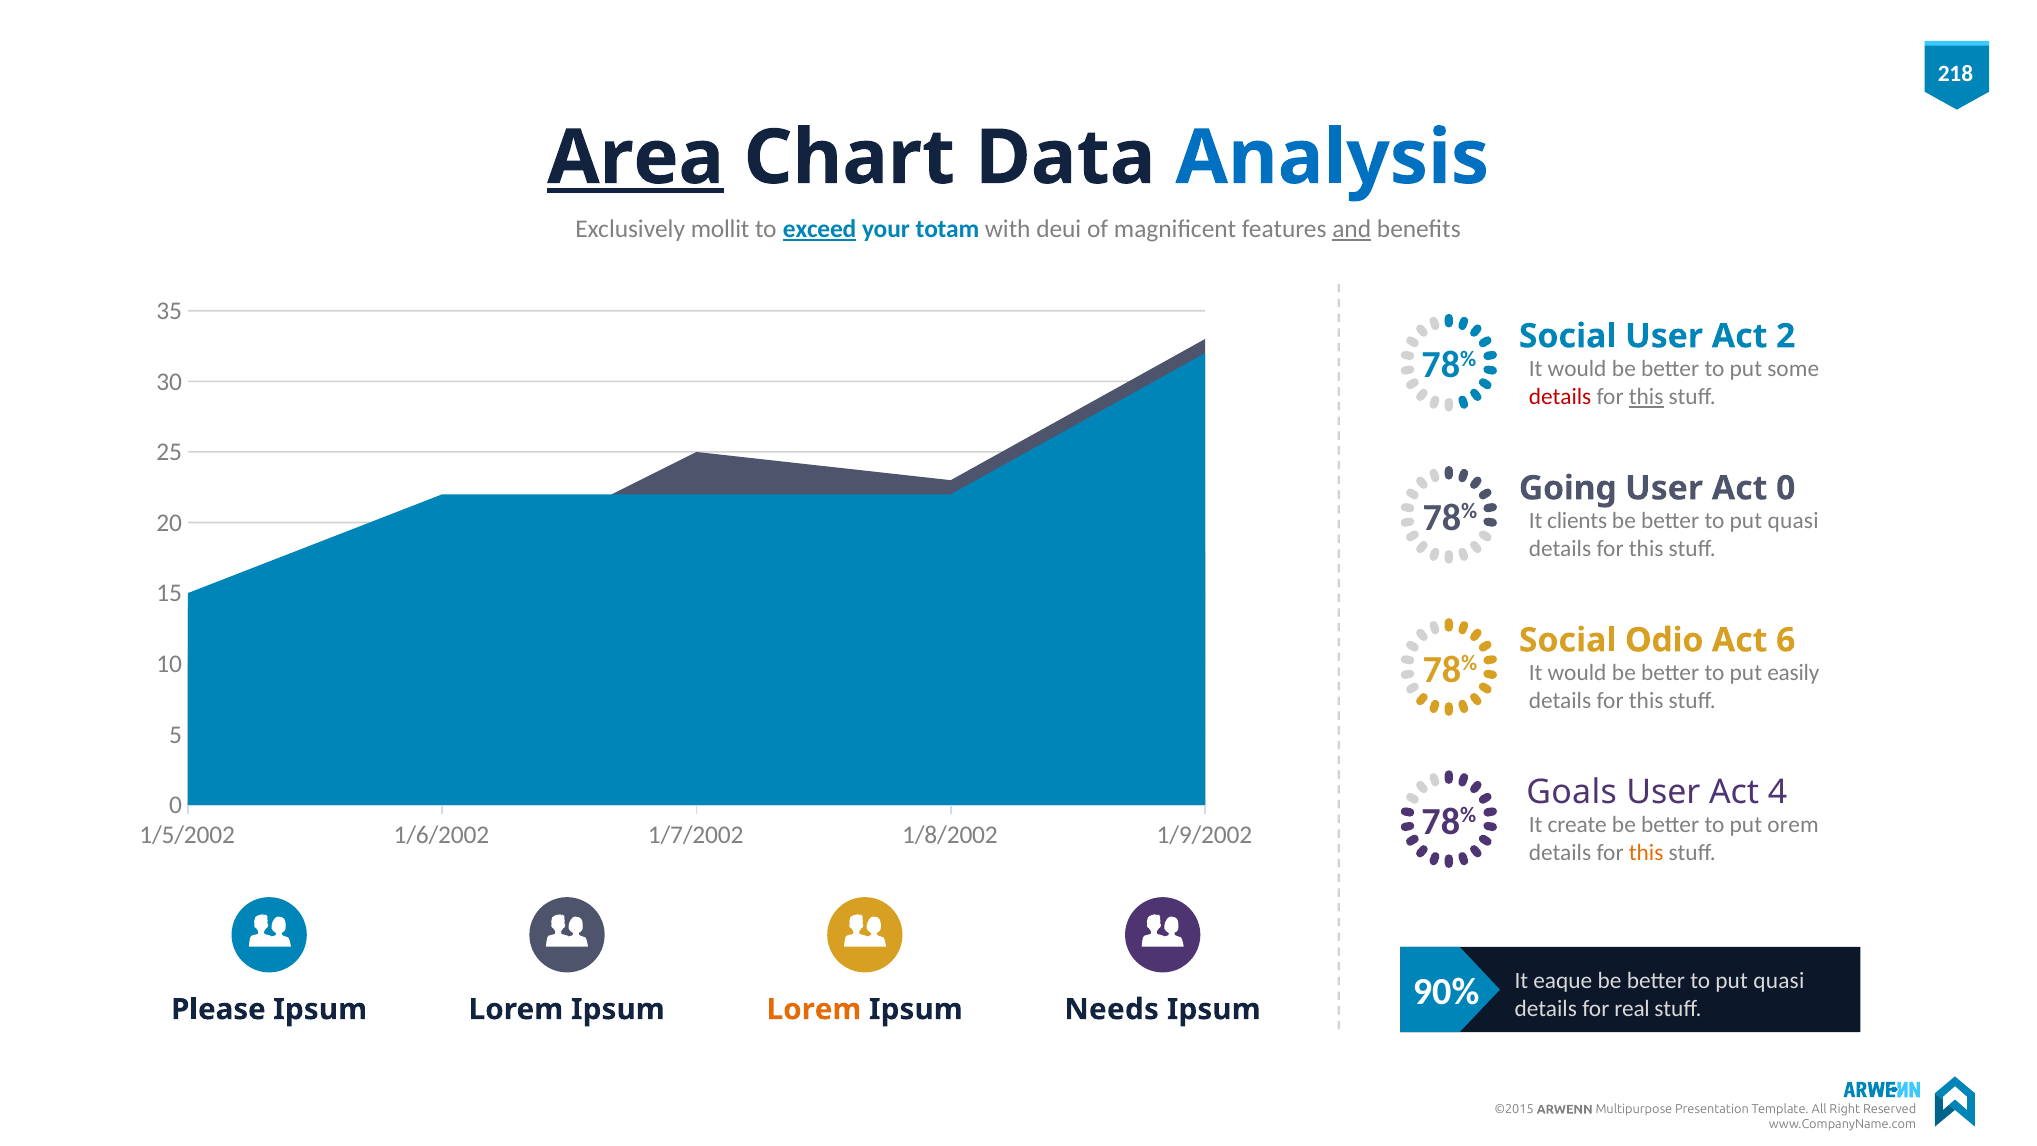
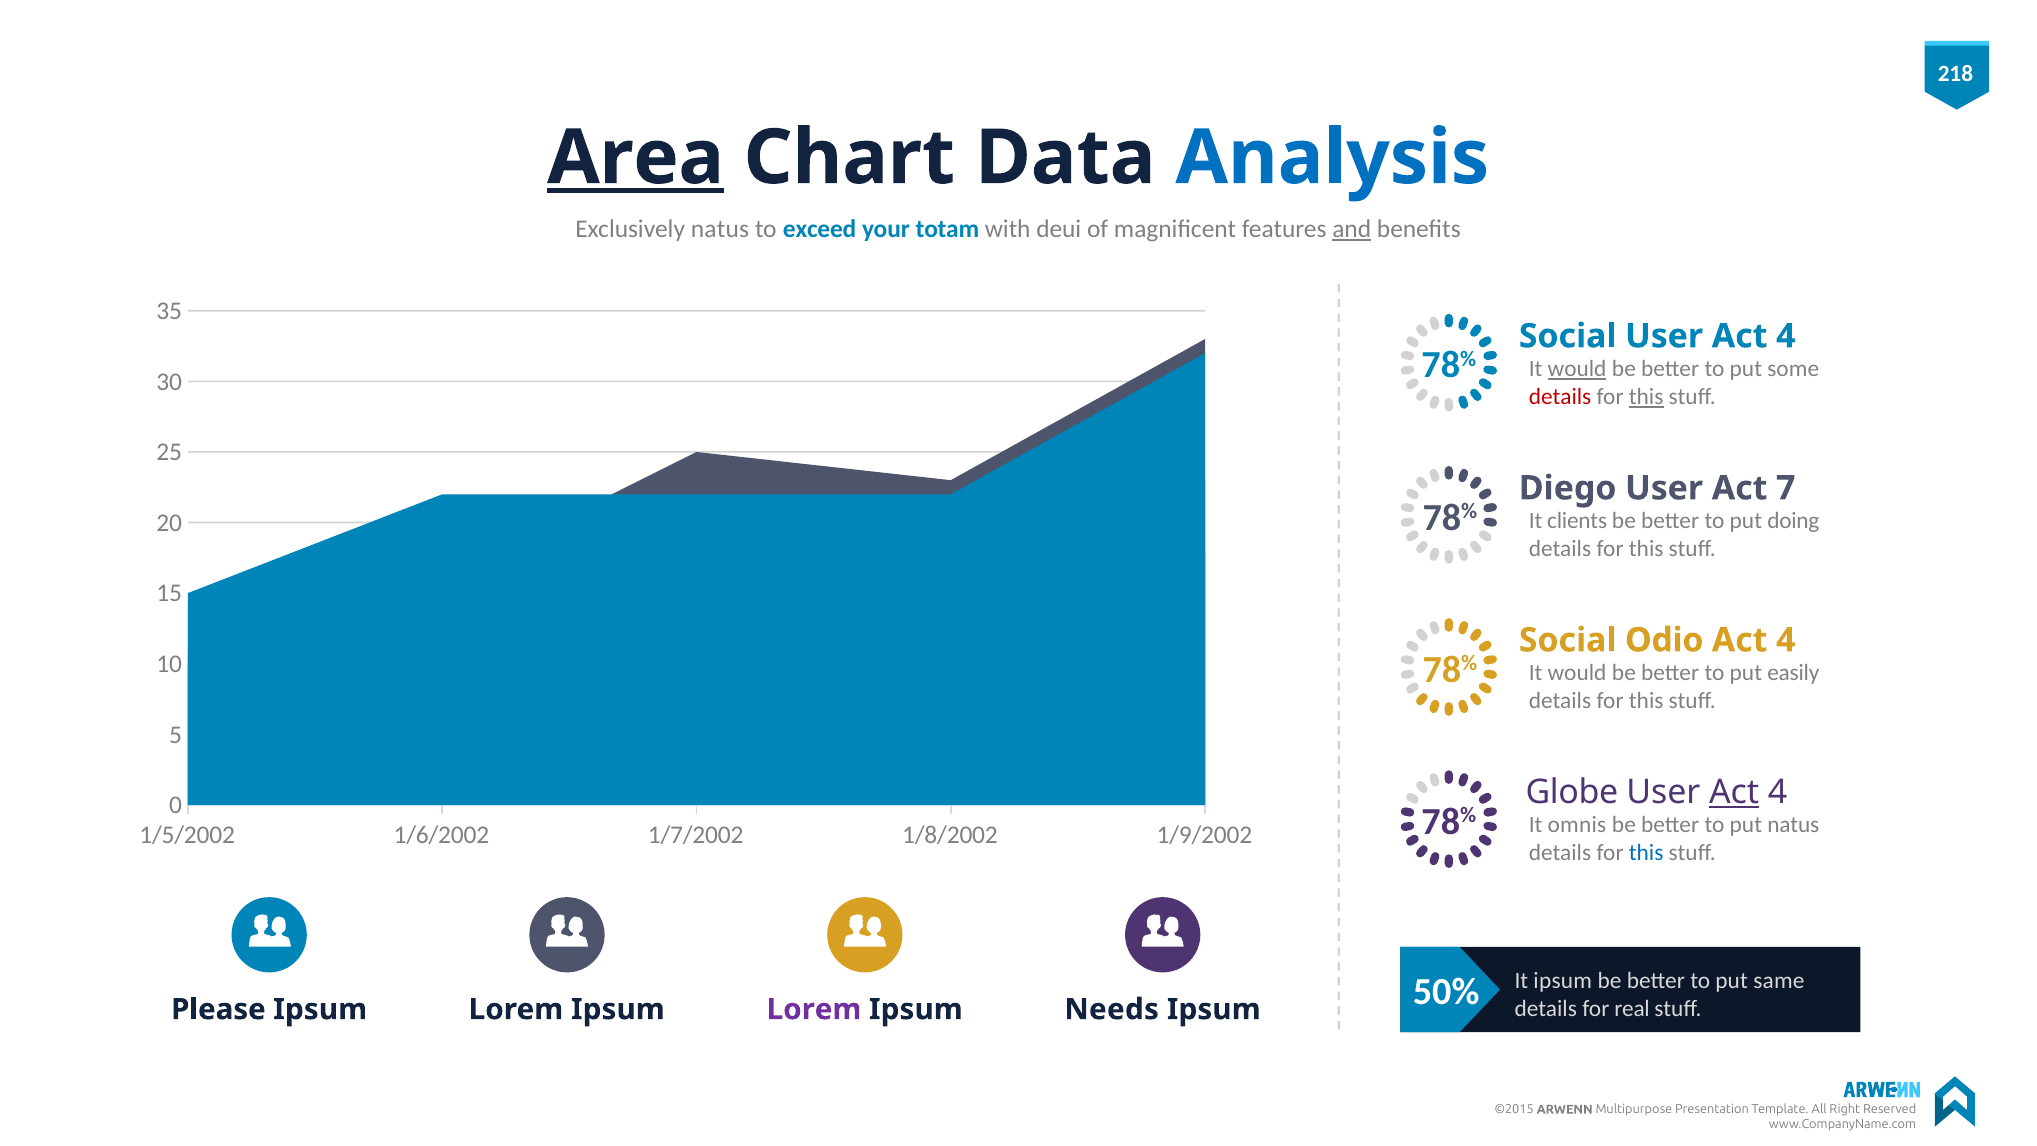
Exclusively mollit: mollit -> natus (720, 229)
exceed underline: present -> none (820, 229)
Social User Act 2: 2 -> 4 (1786, 336)
would underline: none -> present (1577, 369)
Going: Going -> Diego (1568, 488)
Act 0: 0 -> 7 (1786, 488)
quasi: quasi -> doing (1793, 521)
6: 6 -> 4 (1786, 640)
Goals: Goals -> Globe (1572, 792)
Act underline: none -> present (1734, 792)
create: create -> omnis (1577, 825)
put orem: orem -> natus (1793, 825)
this colour: orange -> blue (1646, 853)
It eaque: eaque -> ipsum (1563, 981)
quasi: quasi -> same (1779, 981)
90%: 90% -> 50% (1446, 992)
Lorem colour: orange -> purple (814, 1009)
